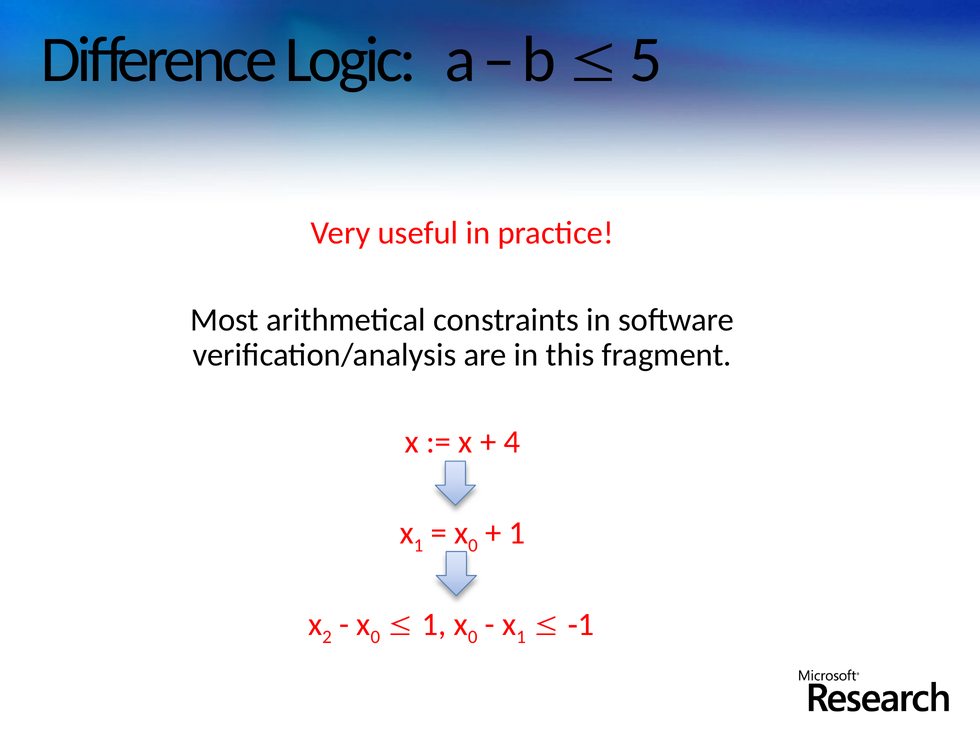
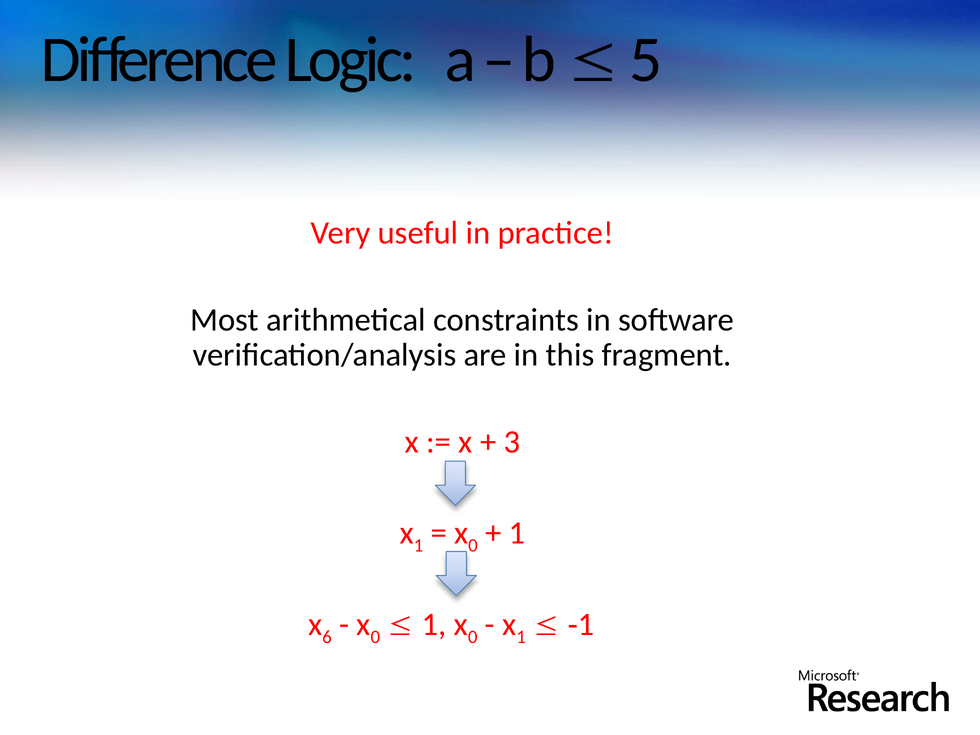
4: 4 -> 3 (512, 442)
2: 2 -> 6 (327, 637)
